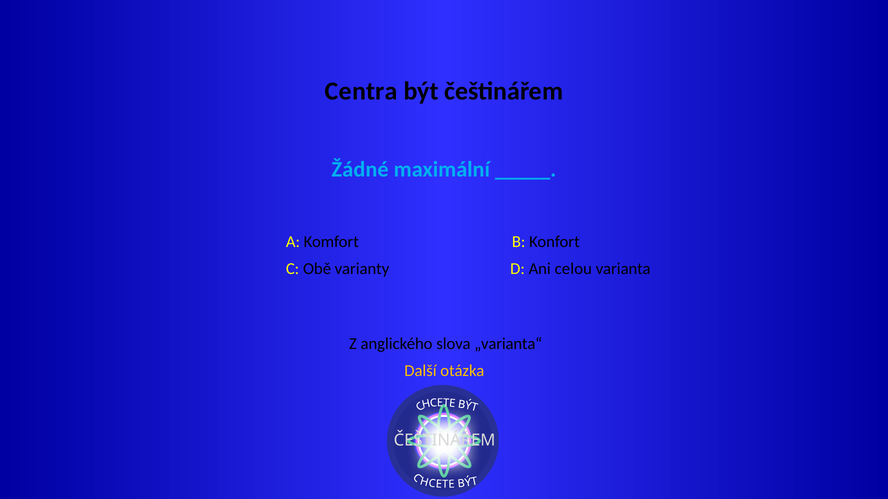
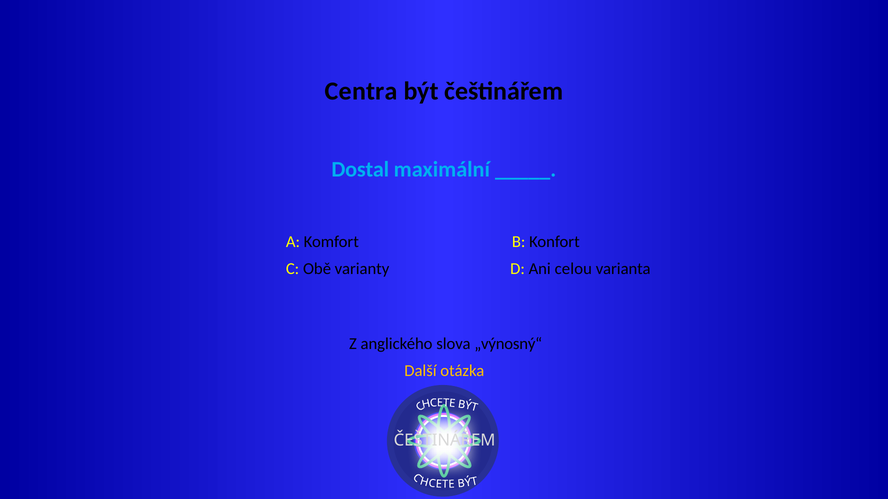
Žádné: Žádné -> Dostal (360, 170)
„varianta“: „varianta“ -> „výnosný“ (508, 344)
